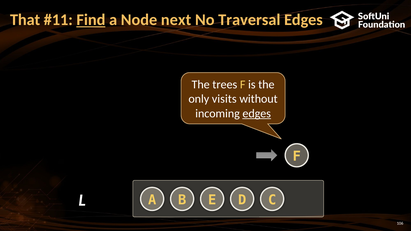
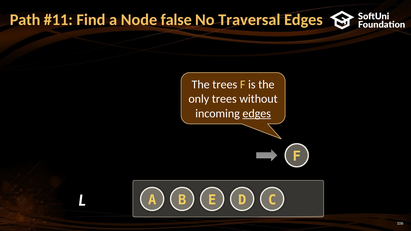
That: That -> Path (25, 20)
Find underline: present -> none (91, 20)
next: next -> false (176, 20)
only visits: visits -> trees (224, 99)
